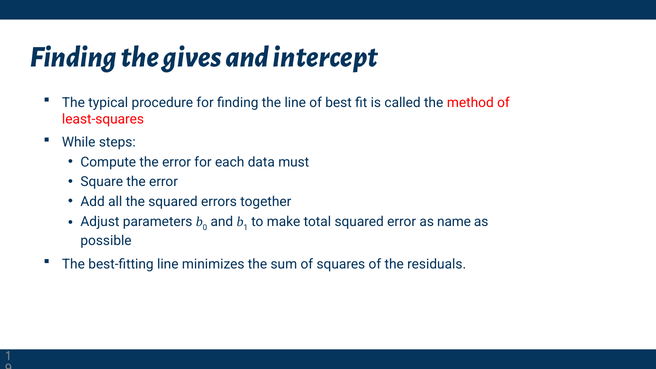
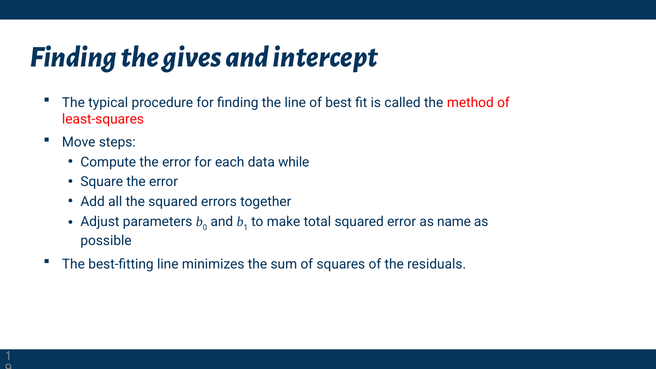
While: While -> Move (79, 142)
must: must -> while (294, 162)
